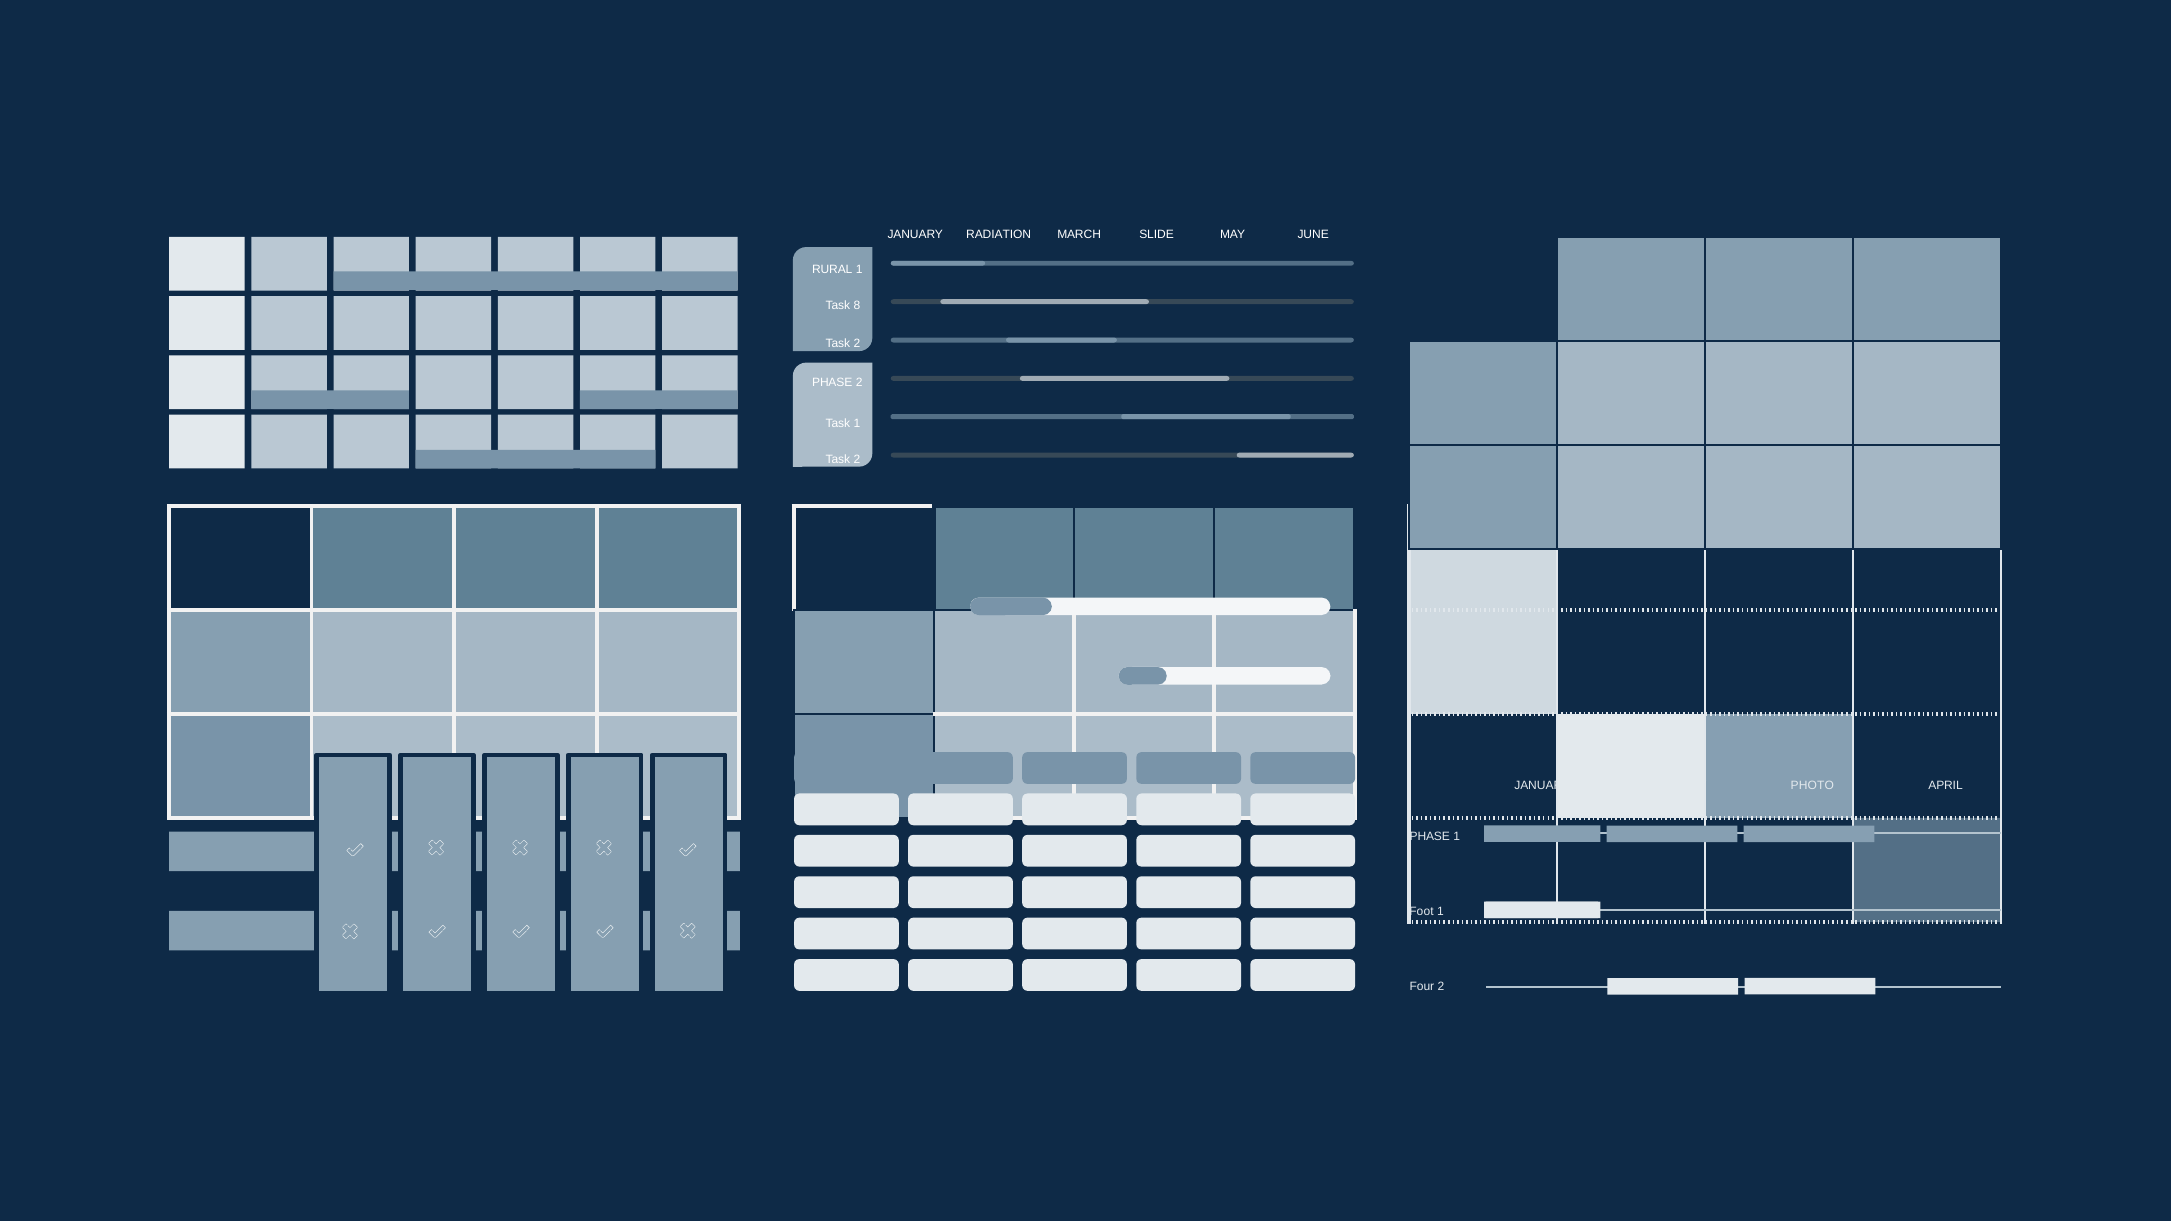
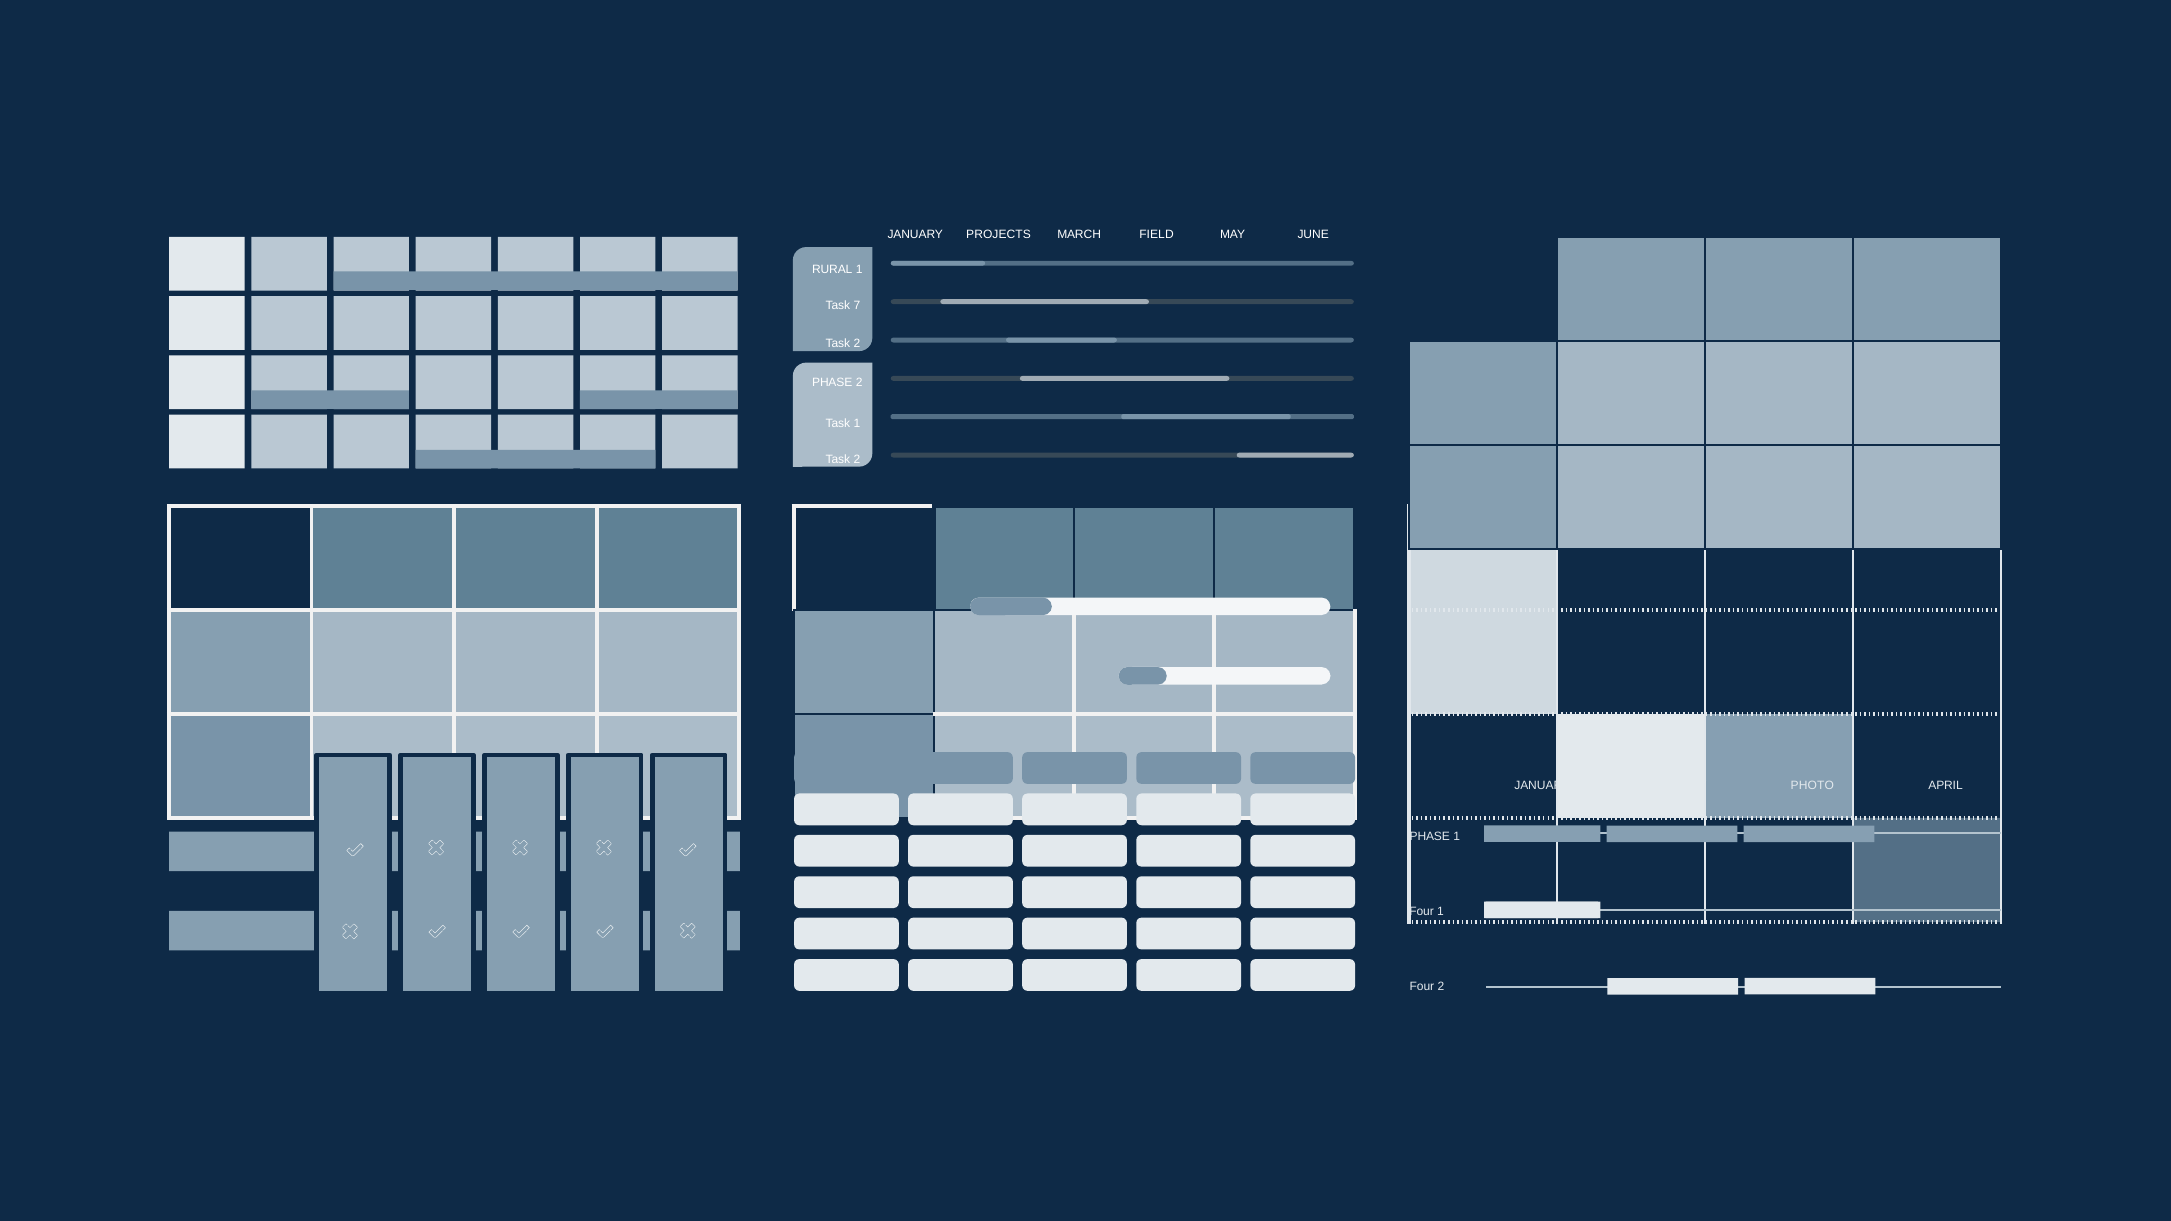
RADIATION: RADIATION -> PROJECTS (999, 234)
SLIDE: SLIDE -> FIELD (1156, 234)
8: 8 -> 7 (857, 306)
Foot: Foot -> Four (1422, 912)
